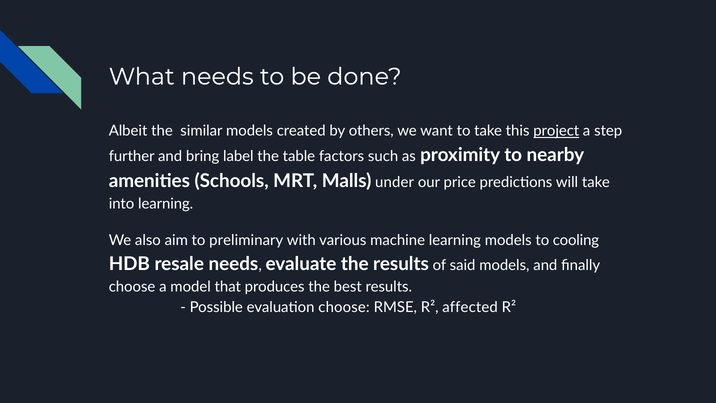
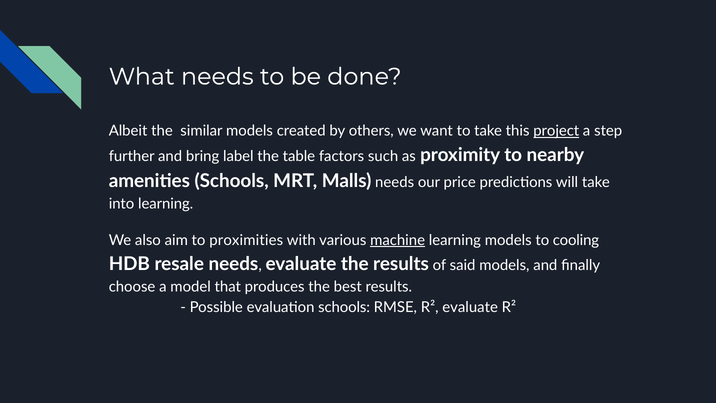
Malls under: under -> needs (395, 182)
preliminary: preliminary -> proximities (246, 240)
machine underline: none -> present (398, 240)
evaluation choose: choose -> schools (344, 307)
R² affected: affected -> evaluate (470, 307)
